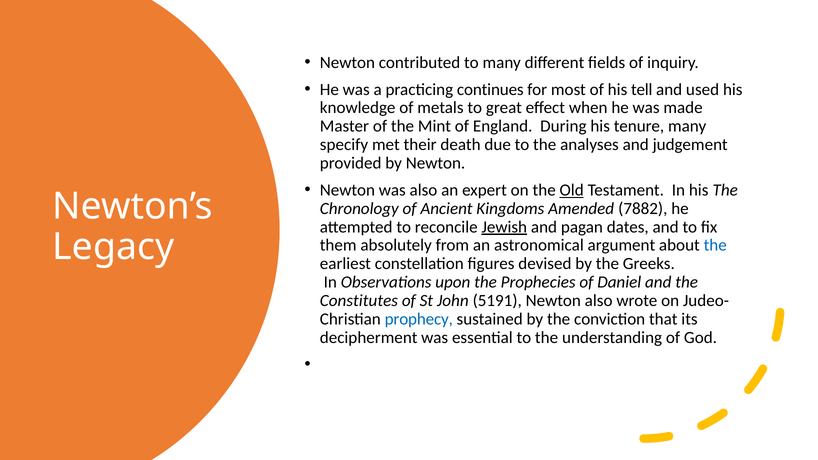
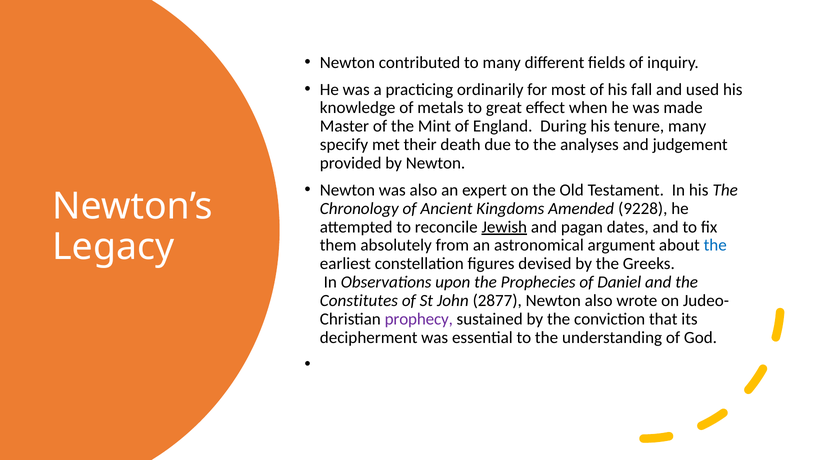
continues: continues -> ordinarily (490, 89)
tell: tell -> fall (642, 89)
Old underline: present -> none (572, 190)
7882: 7882 -> 9228 (643, 209)
5191: 5191 -> 2877 (497, 301)
prophecy colour: blue -> purple (419, 319)
